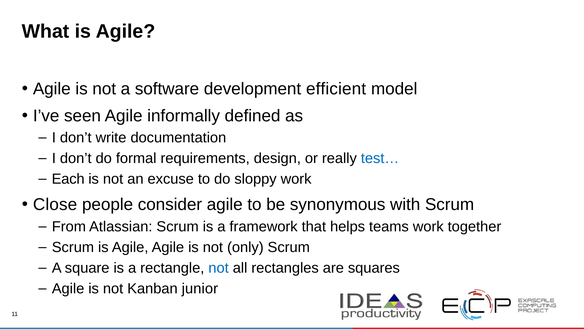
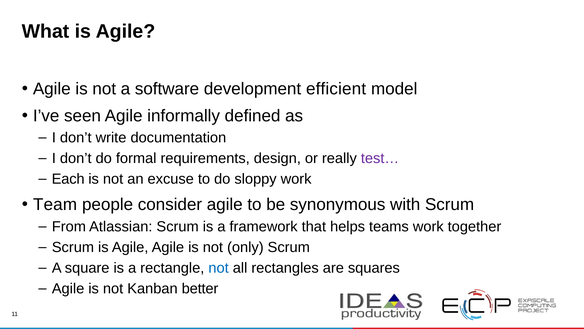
test… colour: blue -> purple (380, 158)
Close: Close -> Team (55, 204)
junior: junior -> better (200, 288)
